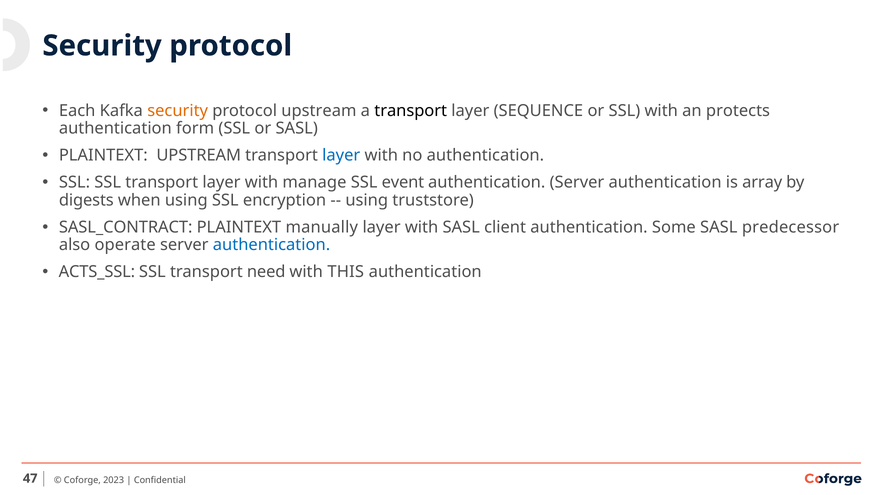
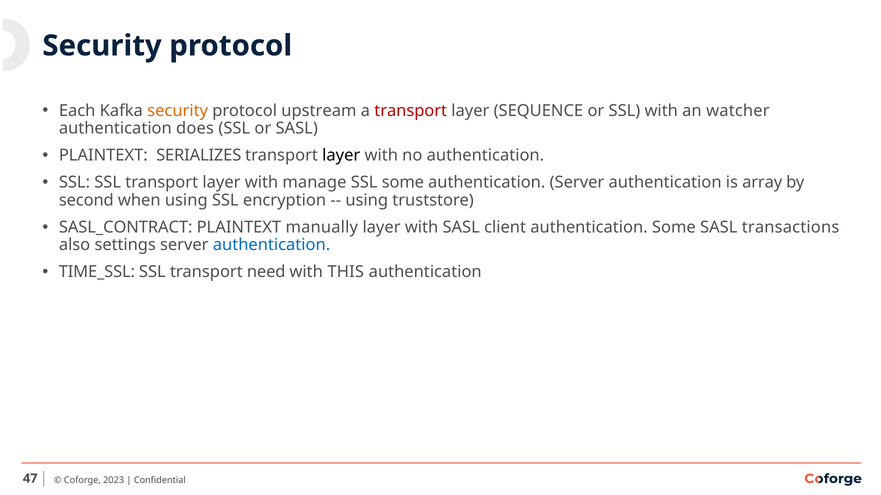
transport colour: black -> red (411, 111)
protects: protects -> watcher (738, 111)
form: form -> does (195, 129)
PLAINTEXT UPSTREAM: UPSTREAM -> SERIALIZES (199, 156)
layer colour: blue -> black (341, 156)
SSL event: event -> some (403, 183)
digests: digests -> second (86, 200)
predecessor: predecessor -> transactions (791, 227)
operate: operate -> settings (125, 245)
ACTS_SSL: ACTS_SSL -> TIME_SSL (97, 272)
